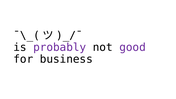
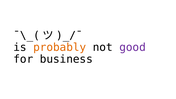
probably colour: purple -> orange (60, 47)
